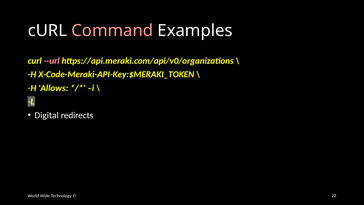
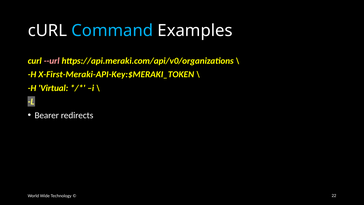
Command colour: pink -> light blue (112, 31)
X-Code-Meraki-API-Key:$MERAKI_TOKEN: X-Code-Meraki-API-Key:$MERAKI_TOKEN -> X-First-Meraki-API-Key:$MERAKI_TOKEN (116, 74)
Allows: Allows -> Virtual (53, 88)
Digital: Digital -> Bearer (47, 115)
